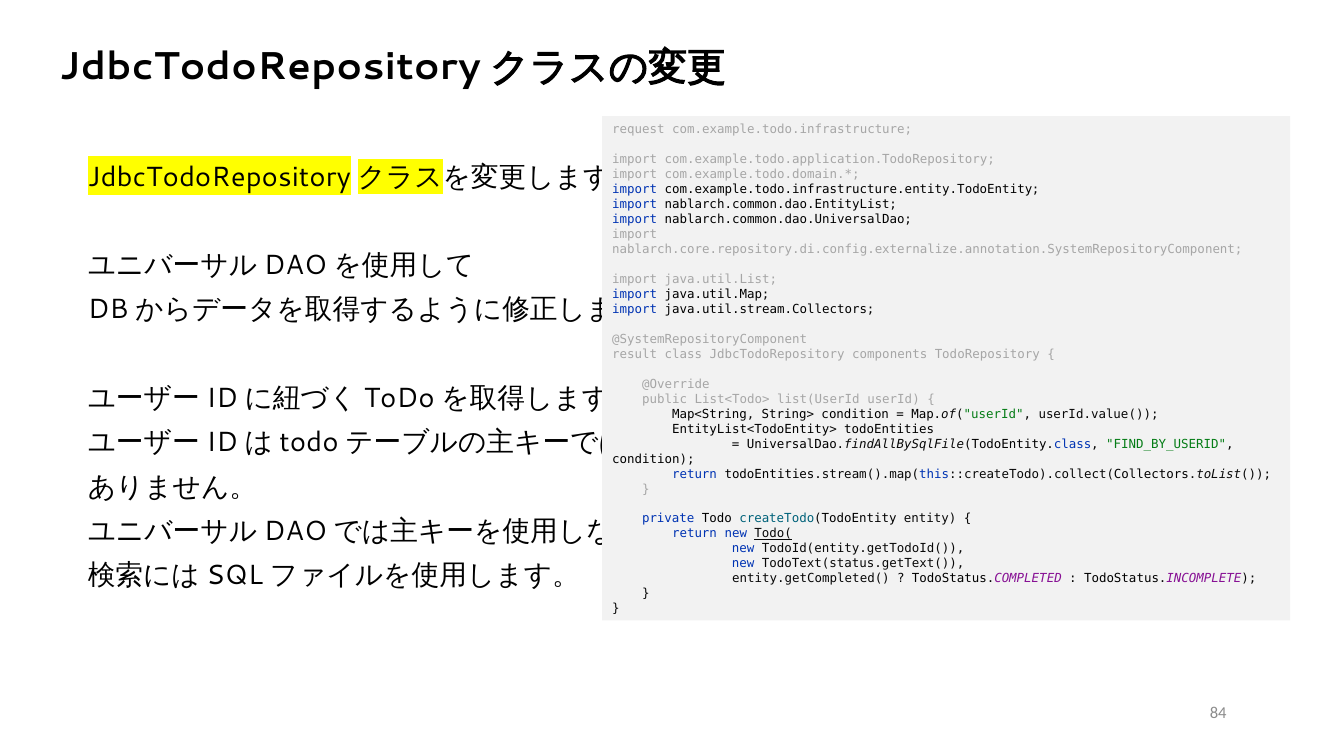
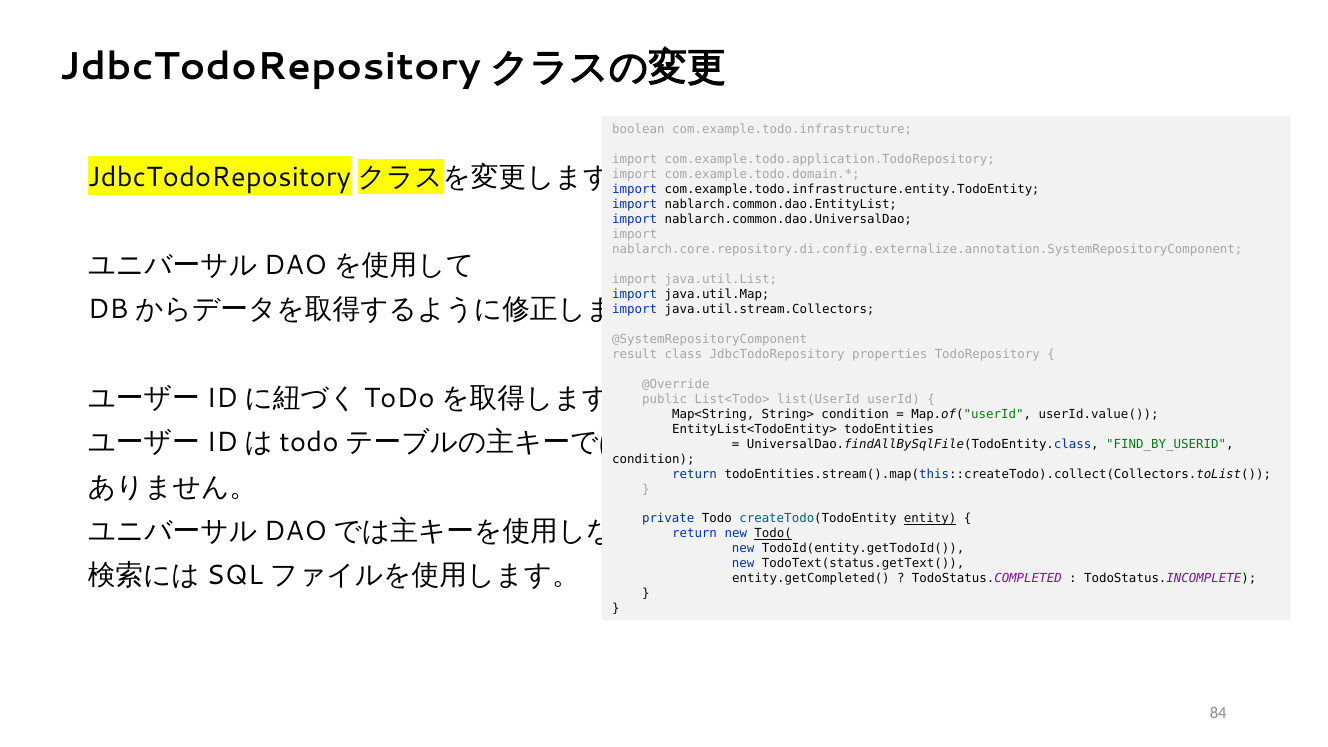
request: request -> boolean (638, 129)
components: components -> properties (890, 354)
entity underline: none -> present (930, 519)
